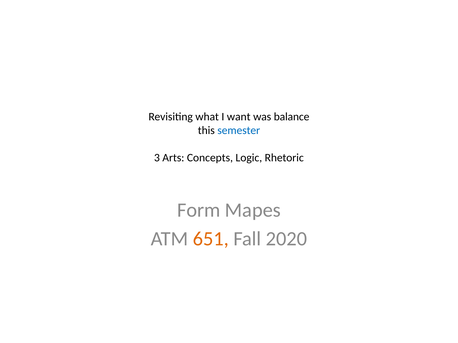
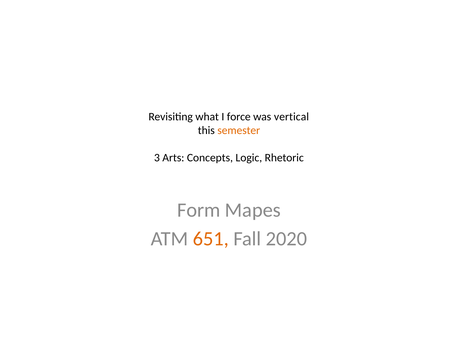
want: want -> force (239, 117)
balance: balance -> vertical (291, 117)
semester colour: blue -> orange (239, 131)
